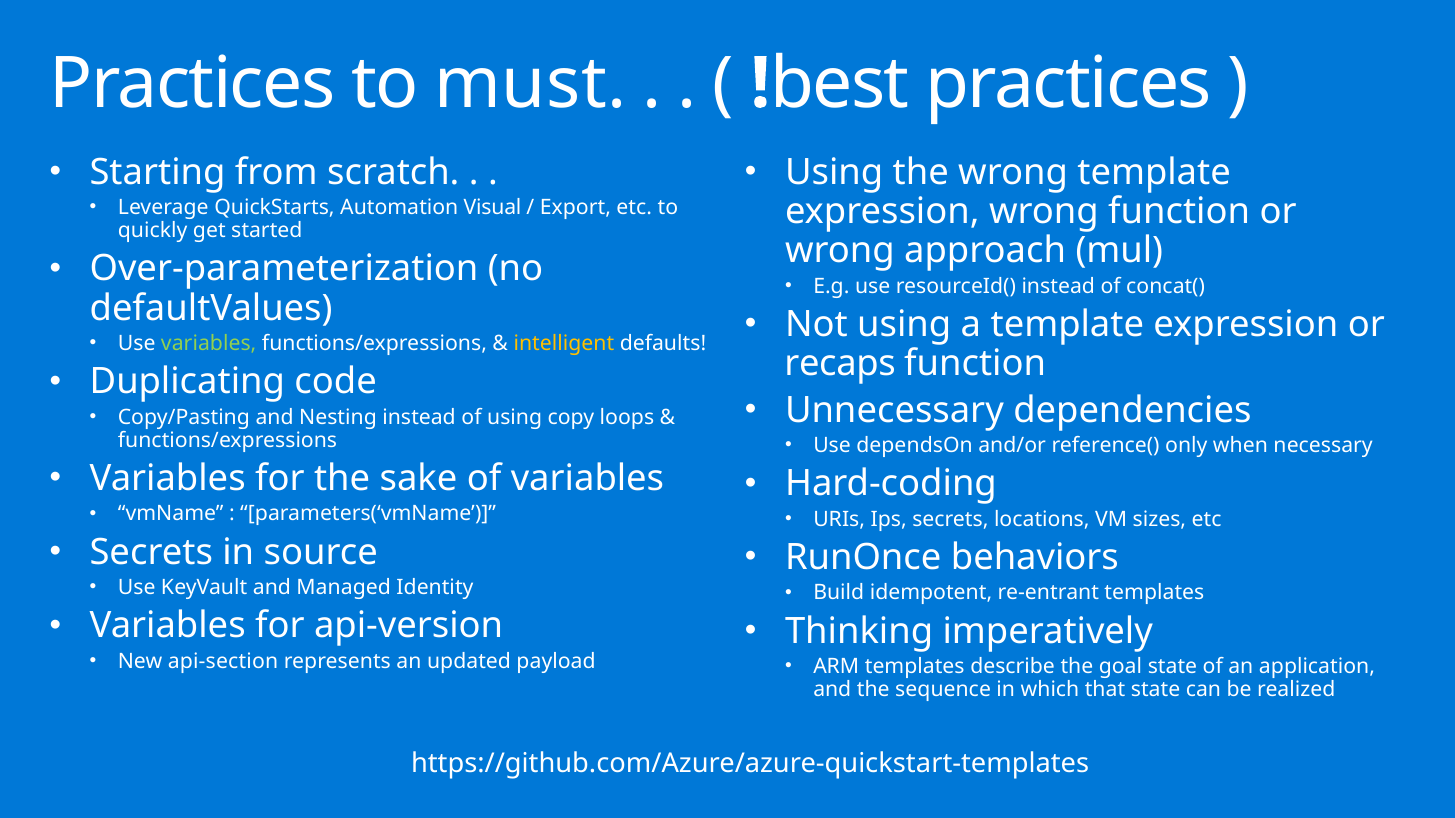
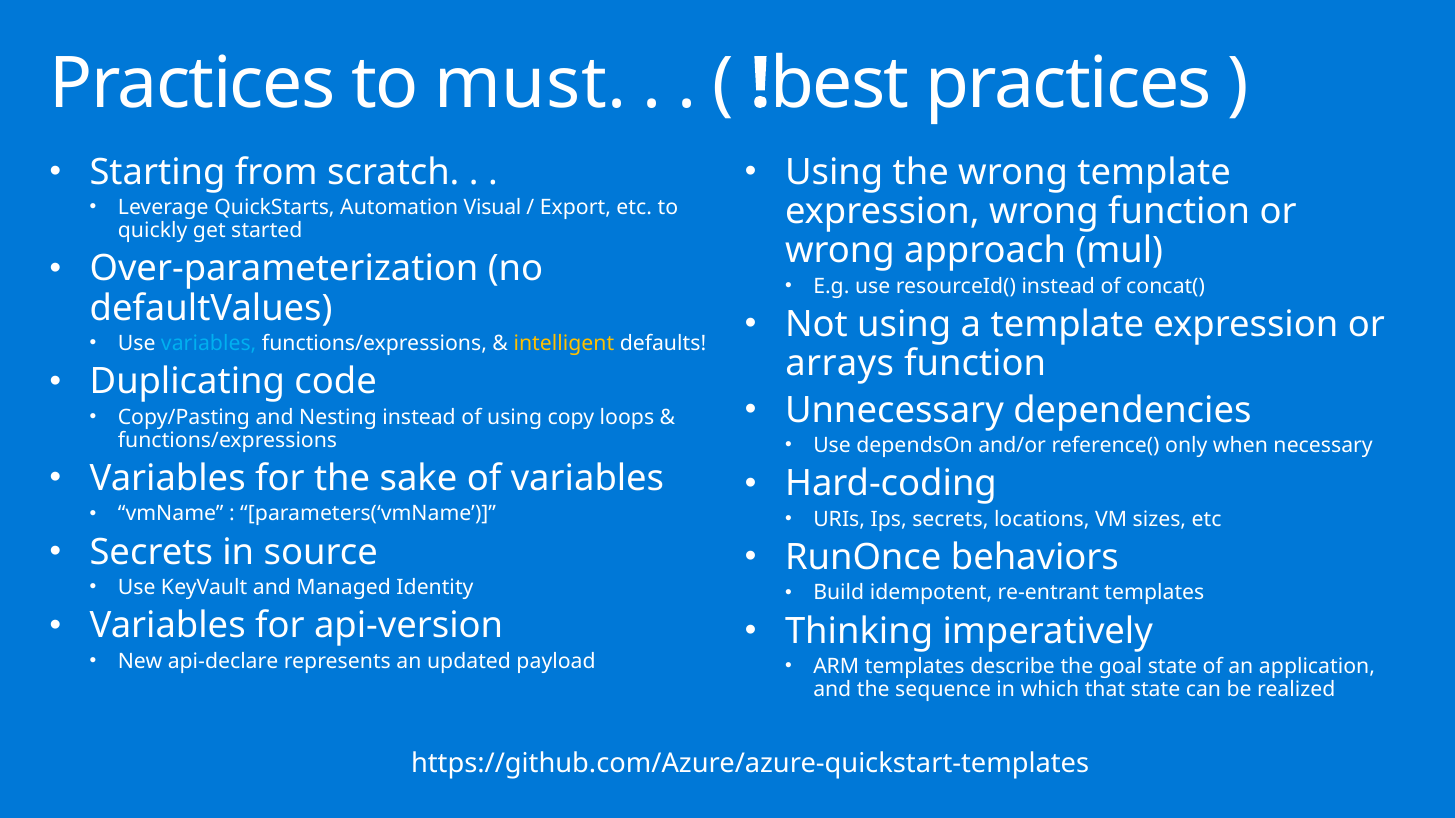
variables colour: light green -> light blue (209, 344)
recaps: recaps -> arrays (840, 364)
api-section: api-section -> api-declare (223, 661)
